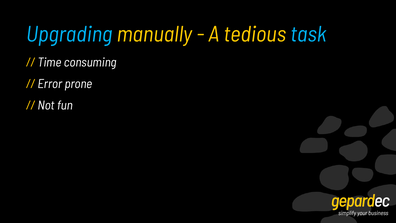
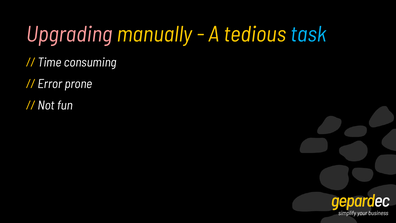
Upgrading colour: light blue -> pink (69, 34)
